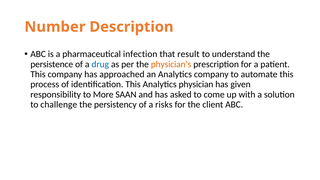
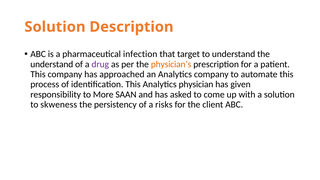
Number: Number -> Solution (55, 27)
result: result -> target (189, 54)
persistence: persistence -> understand (52, 64)
drug colour: blue -> purple (100, 64)
challenge: challenge -> skweness (59, 105)
